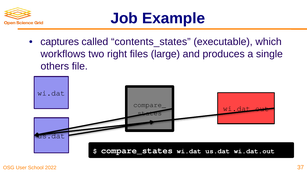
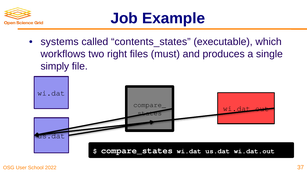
captures: captures -> systems (60, 42)
large: large -> must (165, 54)
others: others -> simply (55, 67)
